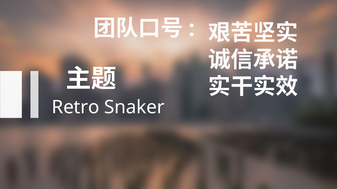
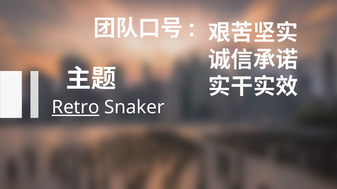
Retro underline: none -> present (76, 108)
